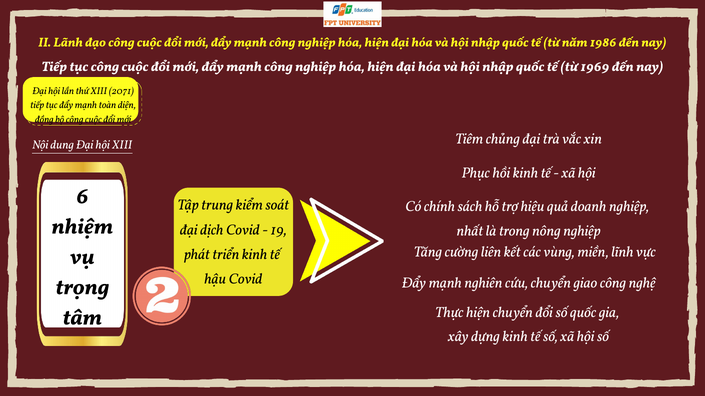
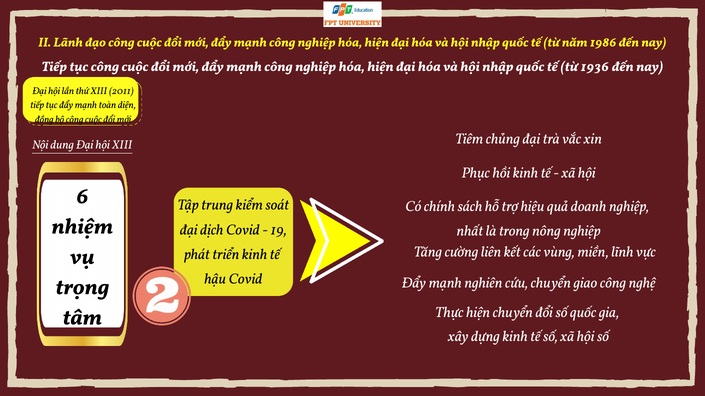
1969: 1969 -> 1936 (595, 67)
2071: 2071 -> 2011 (121, 91)
